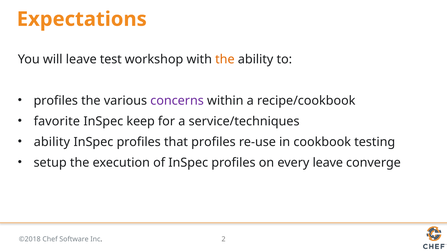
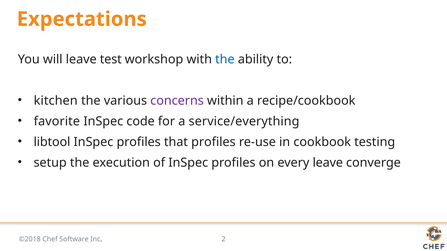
the colour: orange -> blue (225, 59)
profiles: profiles -> kitchen (56, 101)
keep: keep -> code (141, 121)
service/techniques: service/techniques -> service/everything (244, 121)
ability: ability -> libtool (52, 142)
